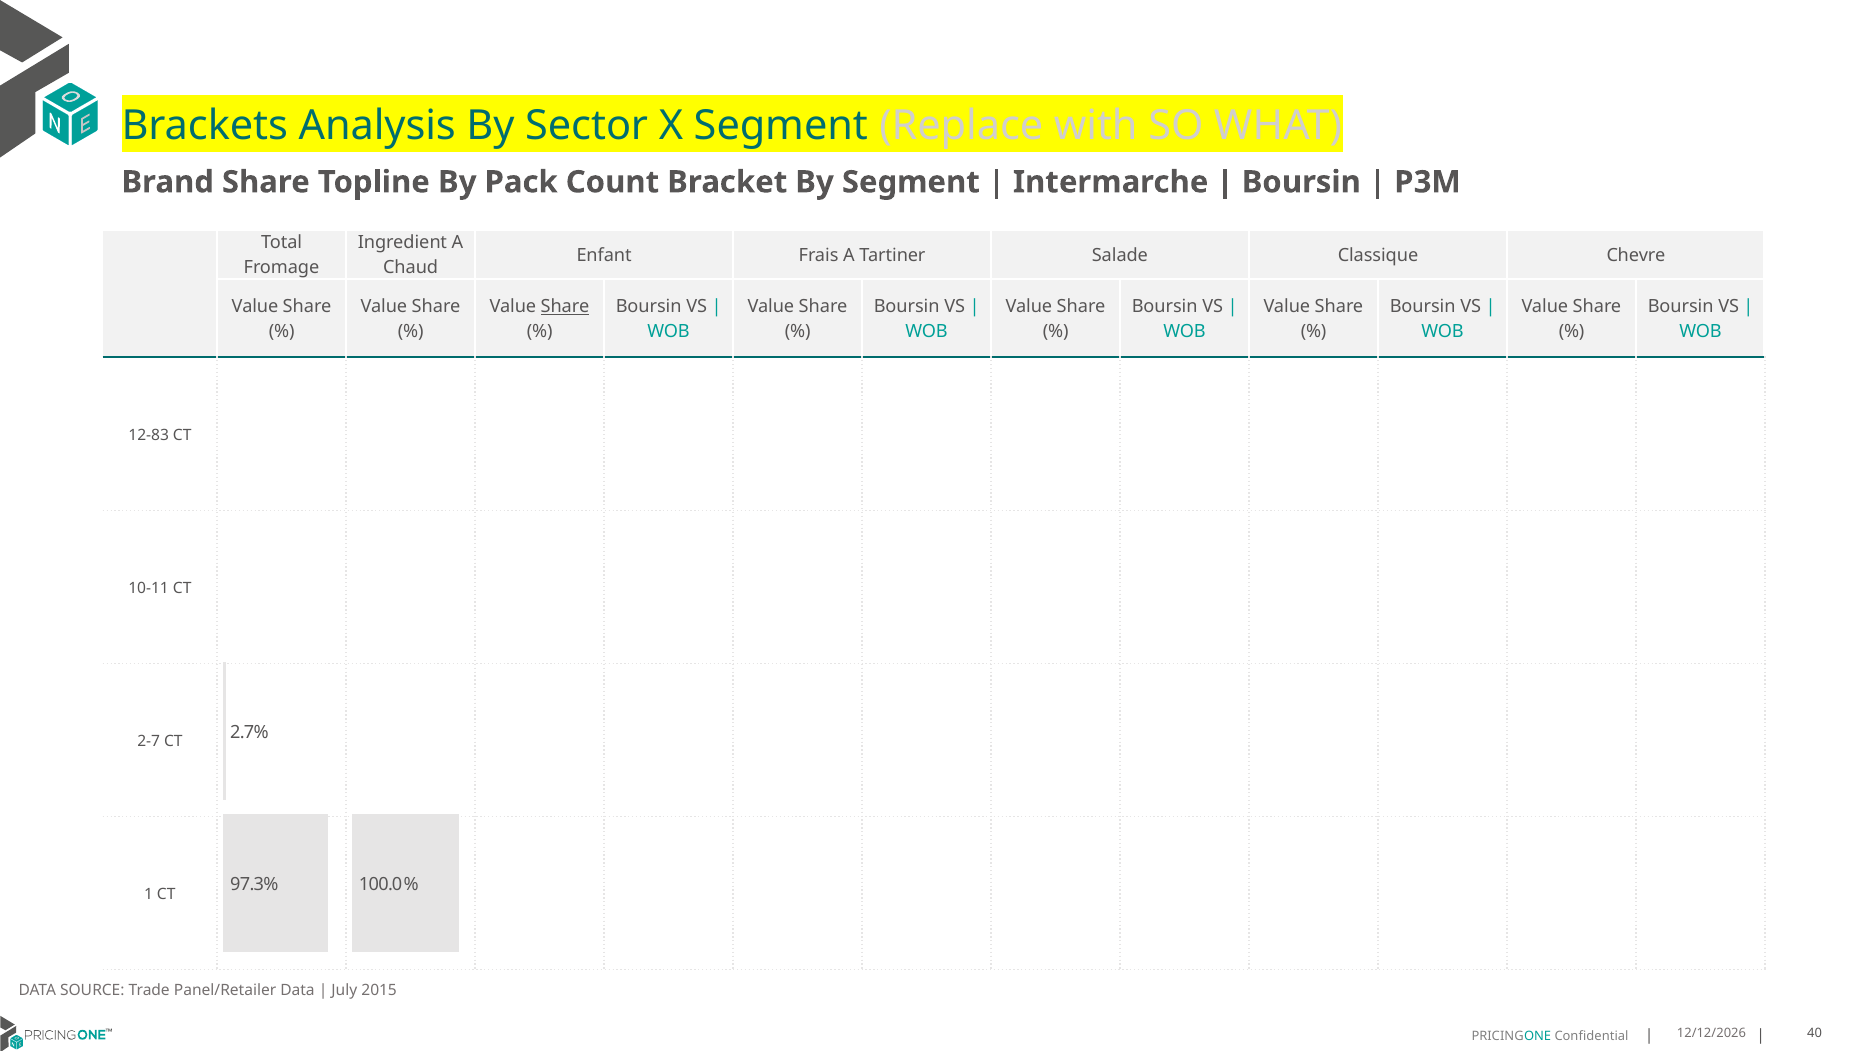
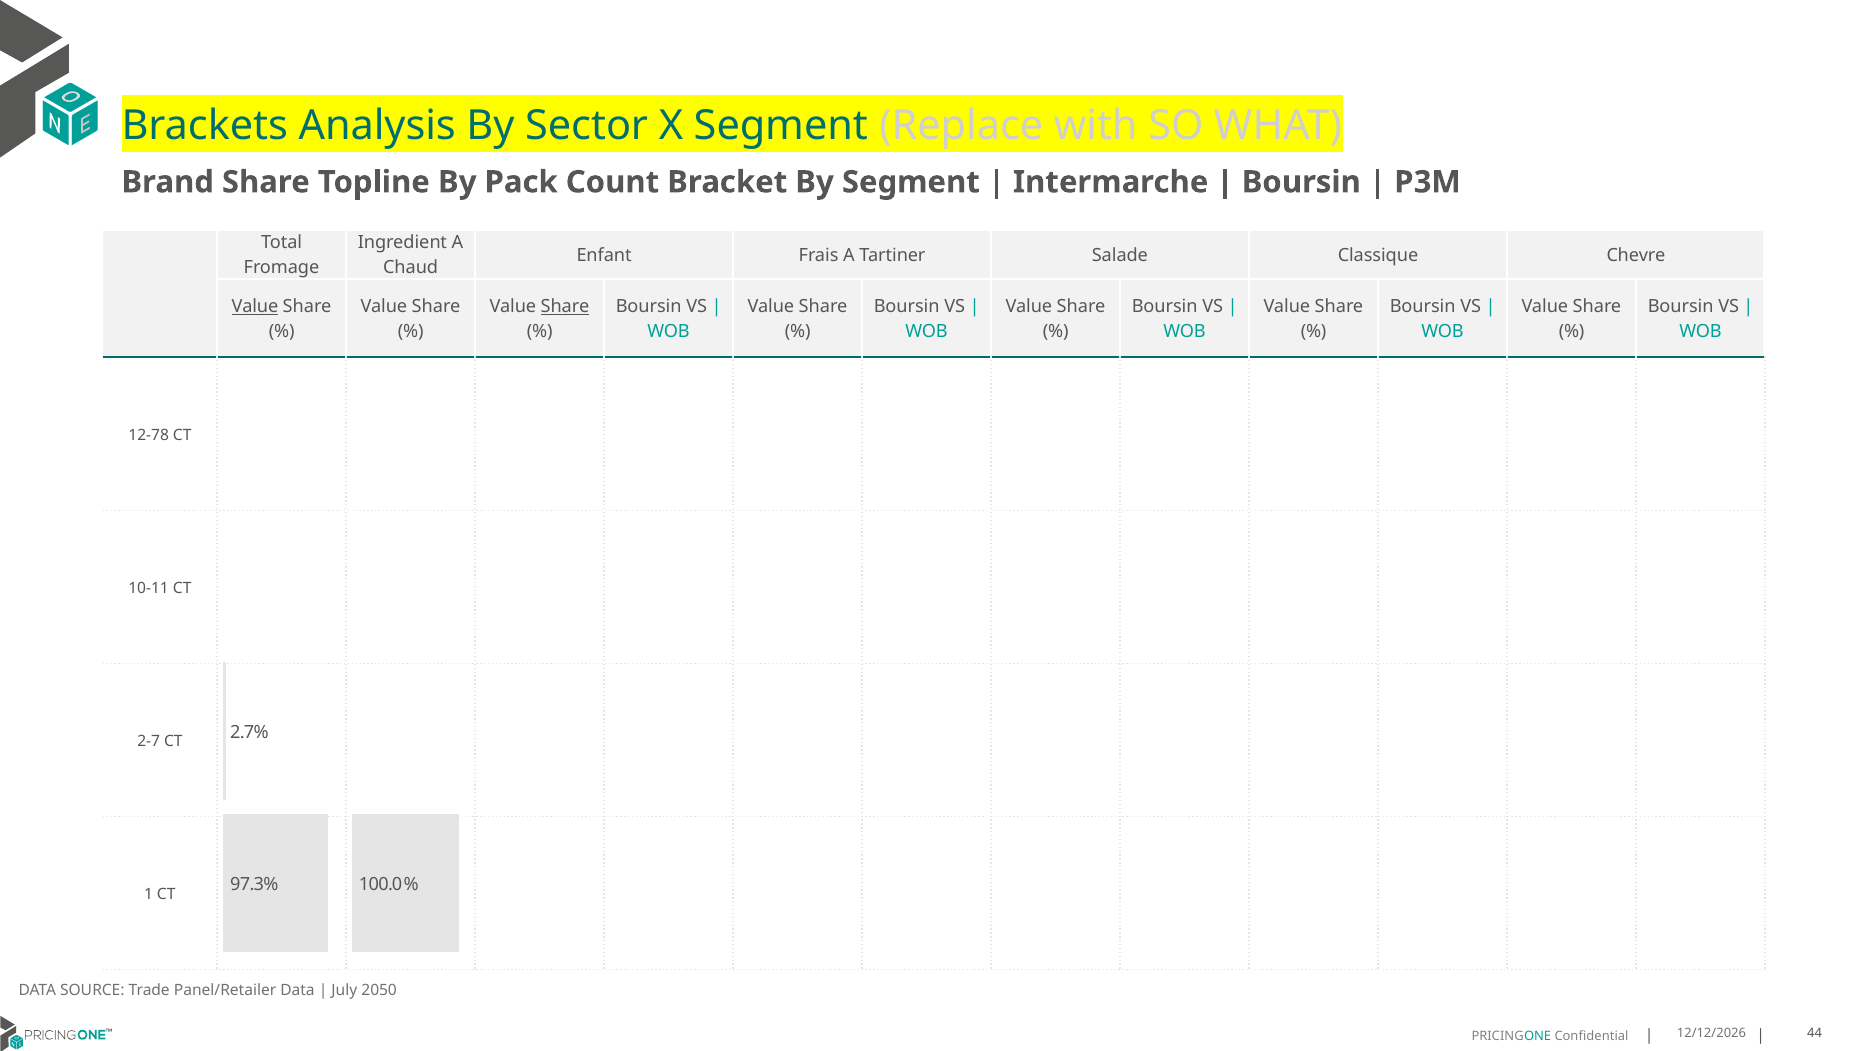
Value underline: none -> present (255, 307)
12-83: 12-83 -> 12-78 (149, 435)
2015: 2015 -> 2050 (379, 990)
40: 40 -> 44 (1815, 1033)
